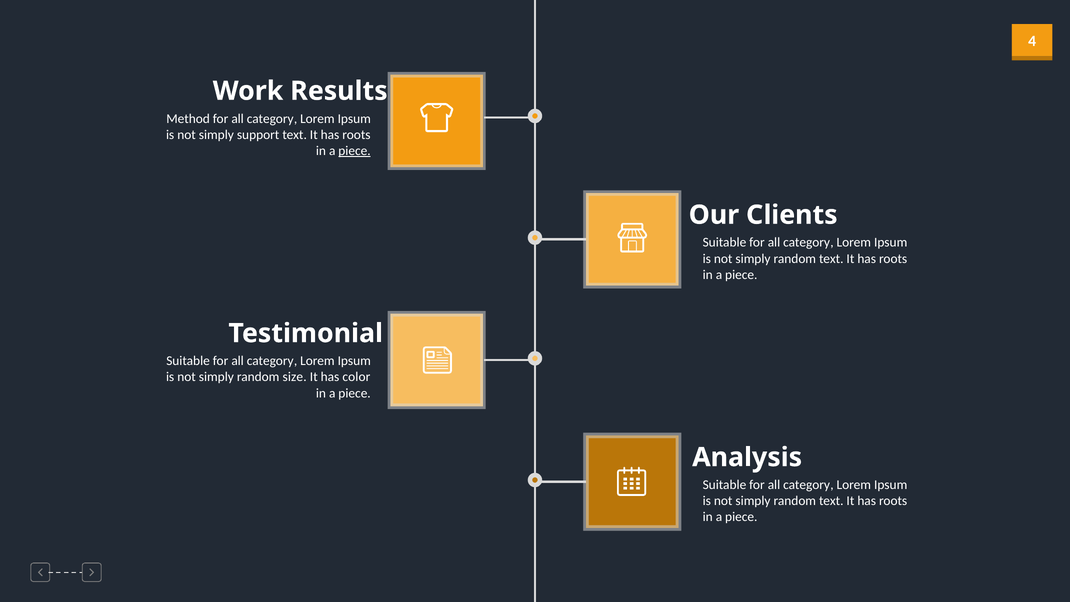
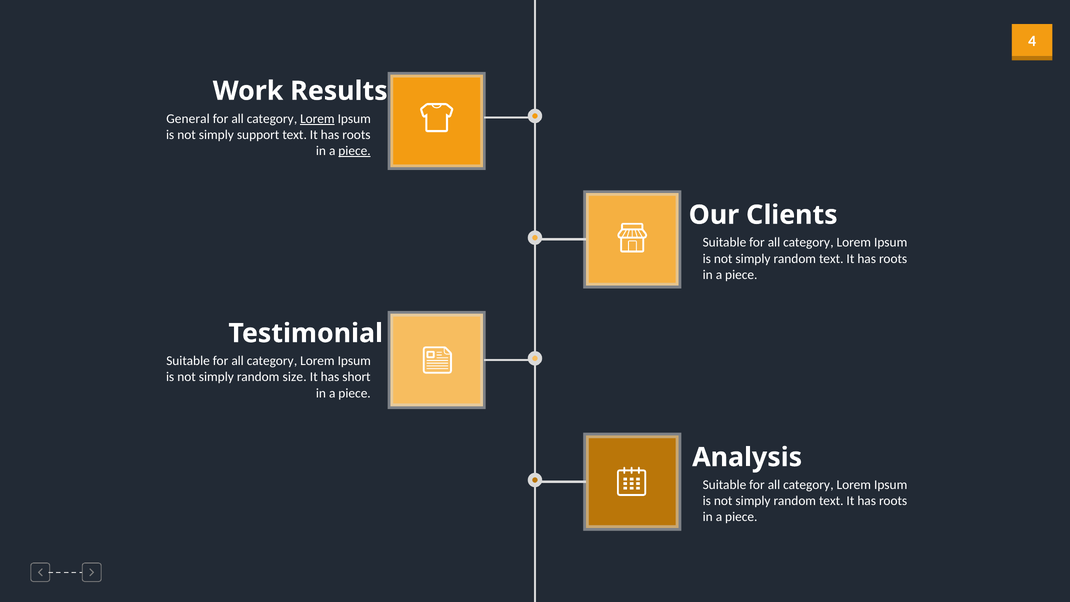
Method: Method -> General (188, 119)
Lorem underline: none -> present (317, 119)
color: color -> short (356, 377)
